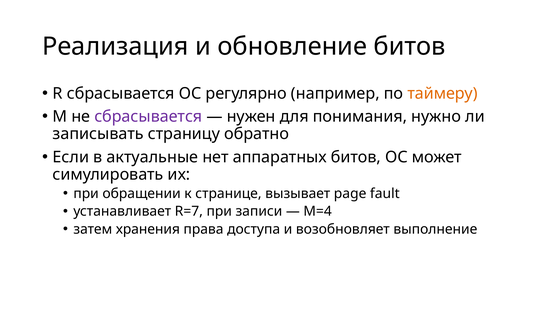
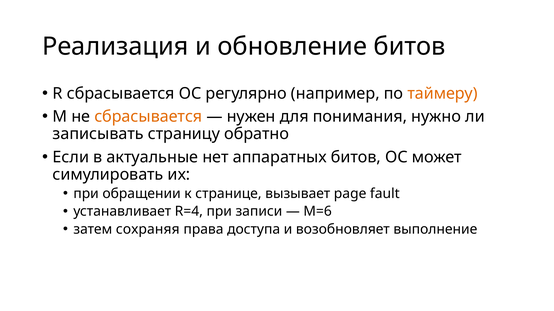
сбрасывается colour: purple -> orange (148, 117)
R=7: R=7 -> R=4 (189, 212)
M=4: M=4 -> M=6 (318, 212)
хранения: хранения -> сохраняя (148, 230)
